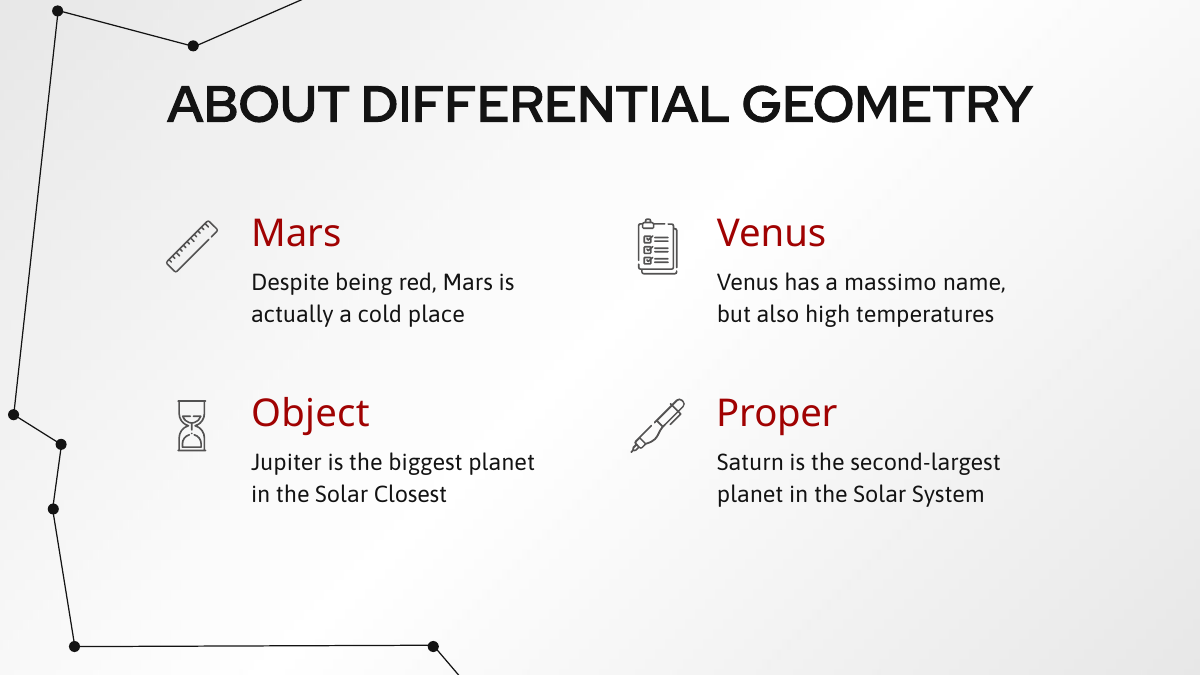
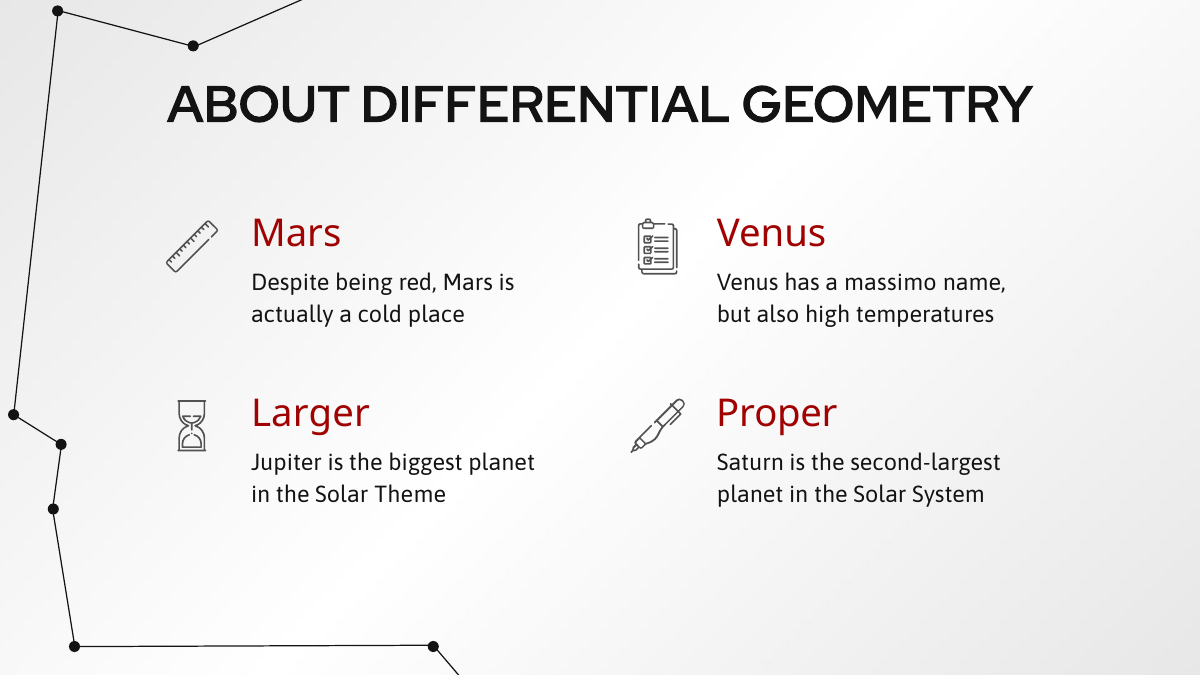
Object: Object -> Larger (310, 414)
Closest: Closest -> Theme (410, 495)
